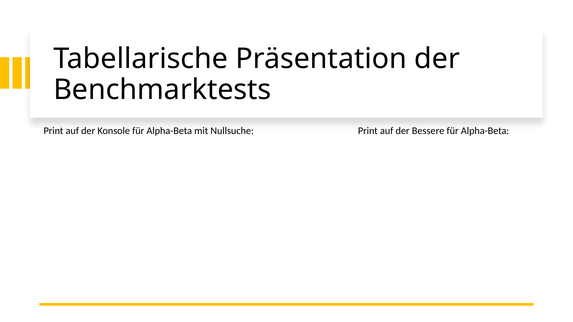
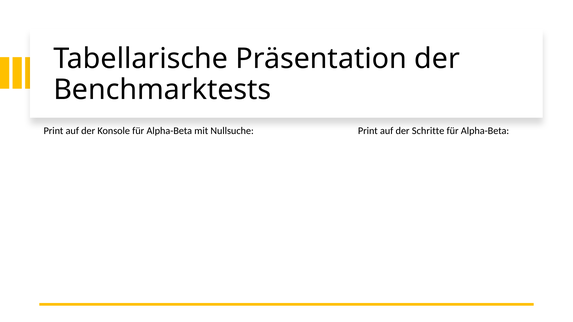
Bessere: Bessere -> Schritte (428, 131)
